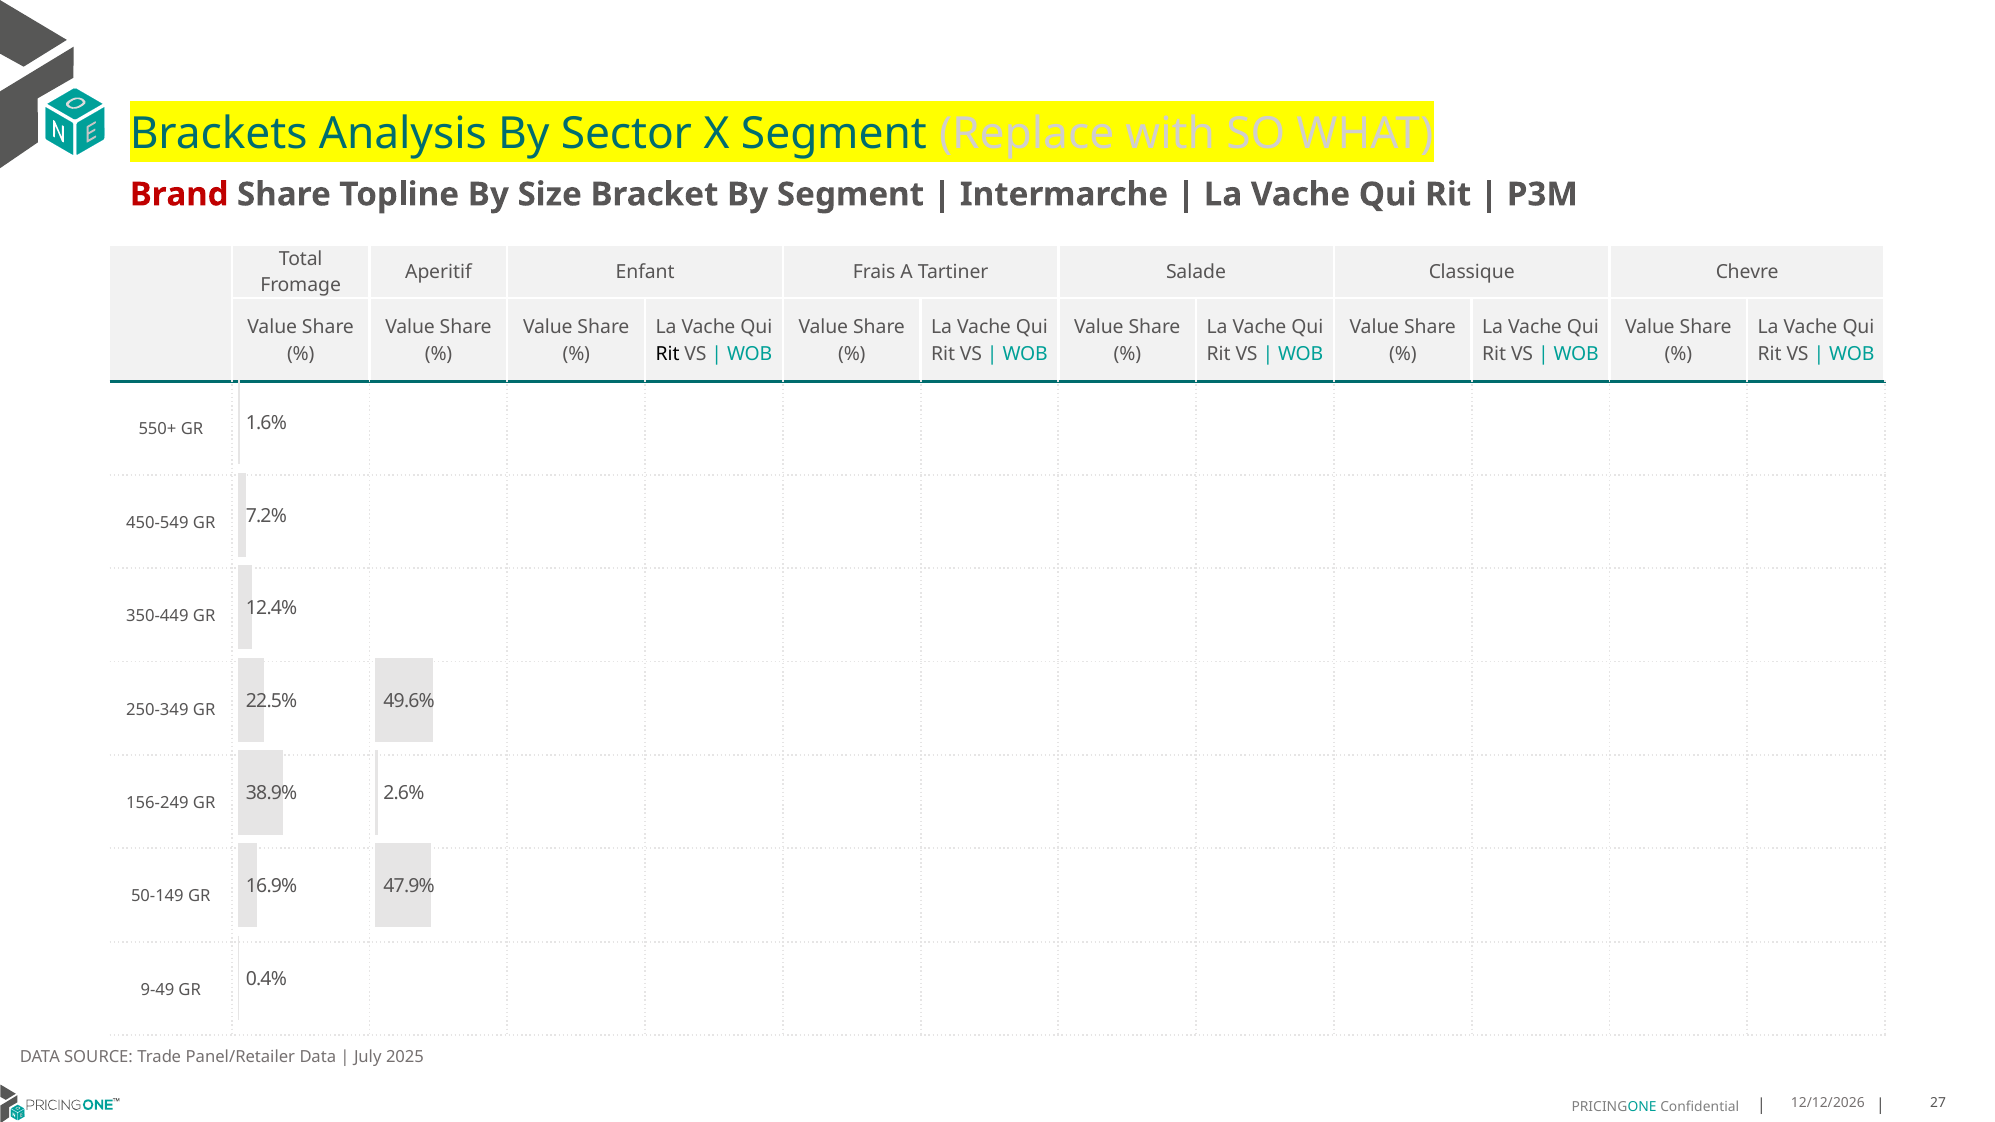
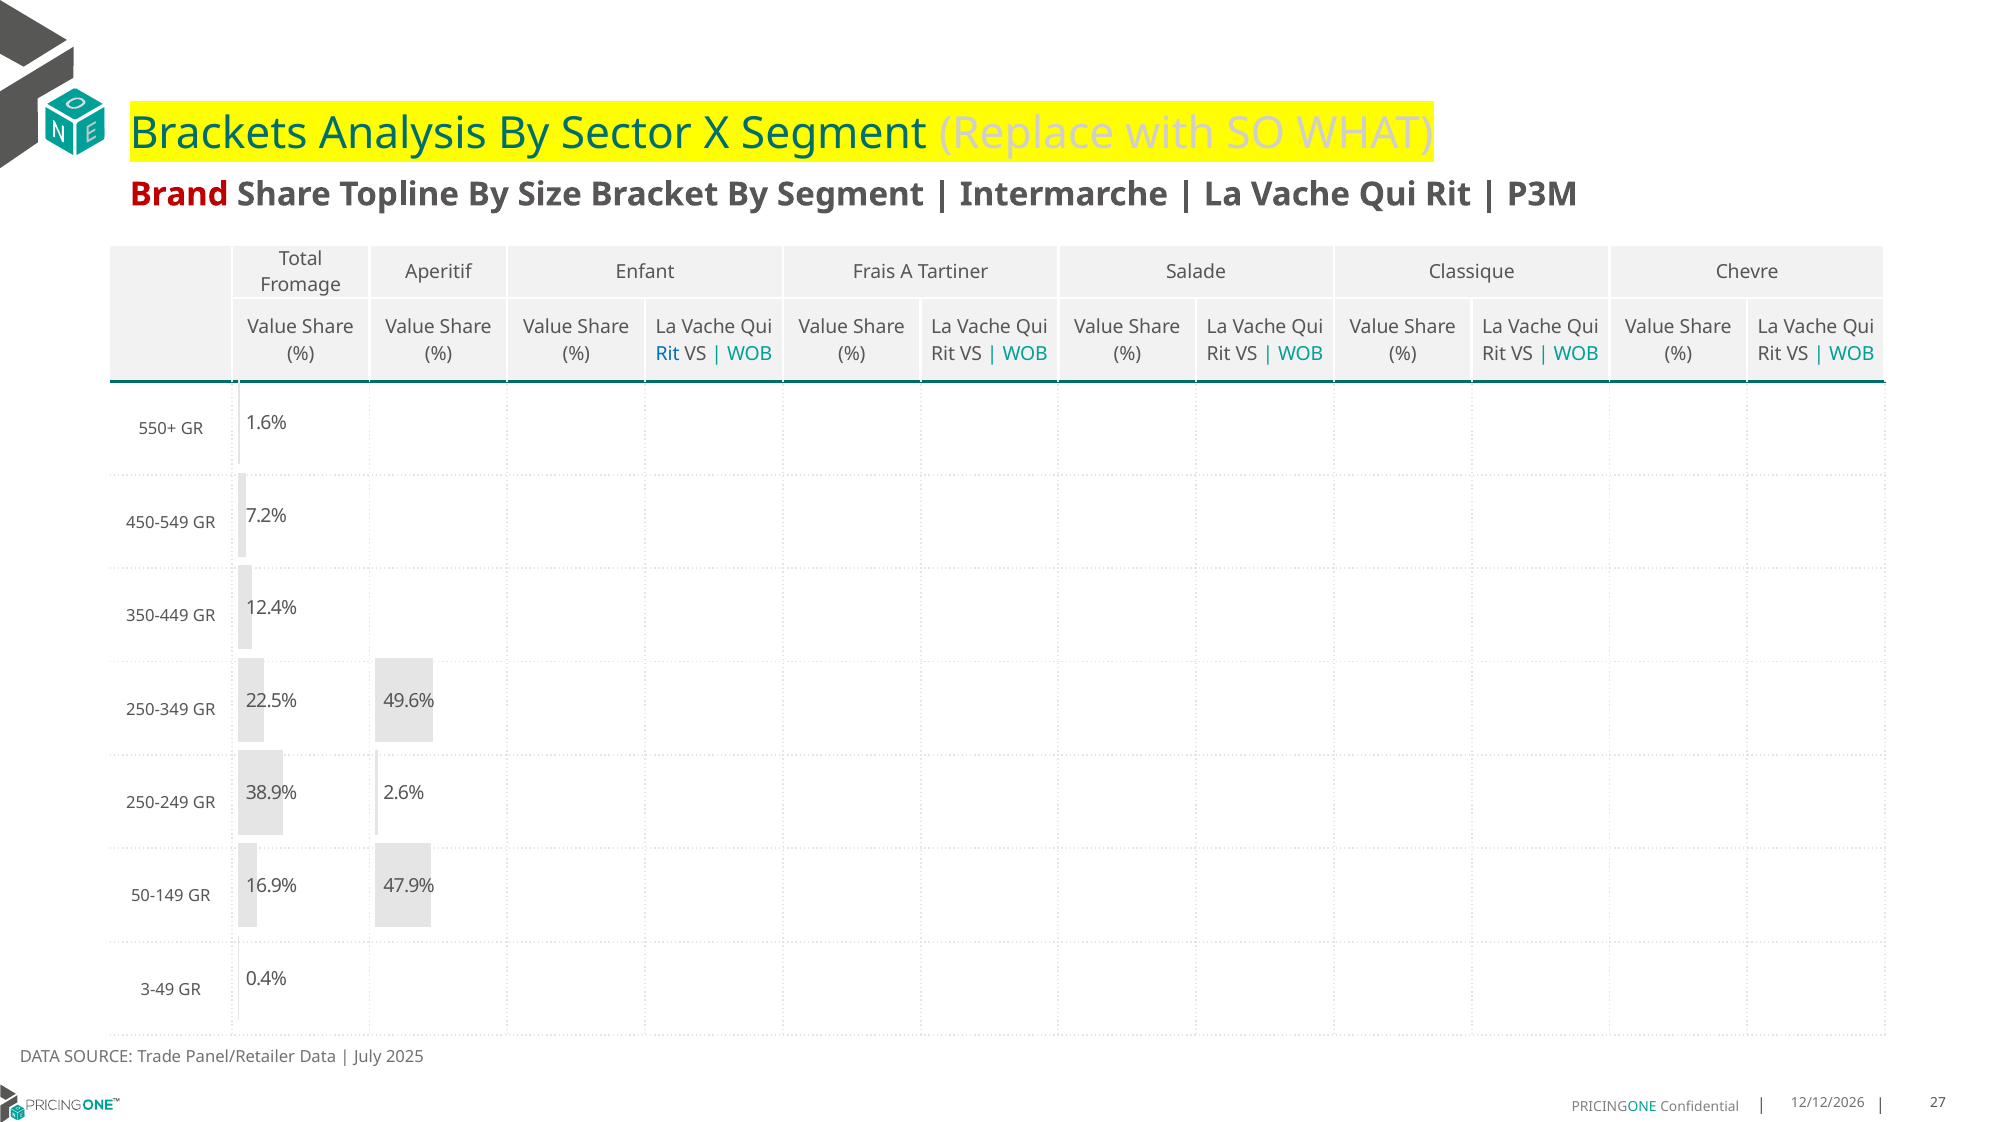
Rit colour: black -> blue (668, 354)
156-249: 156-249 -> 250-249 (157, 803)
9-49: 9-49 -> 3-49 (157, 990)
